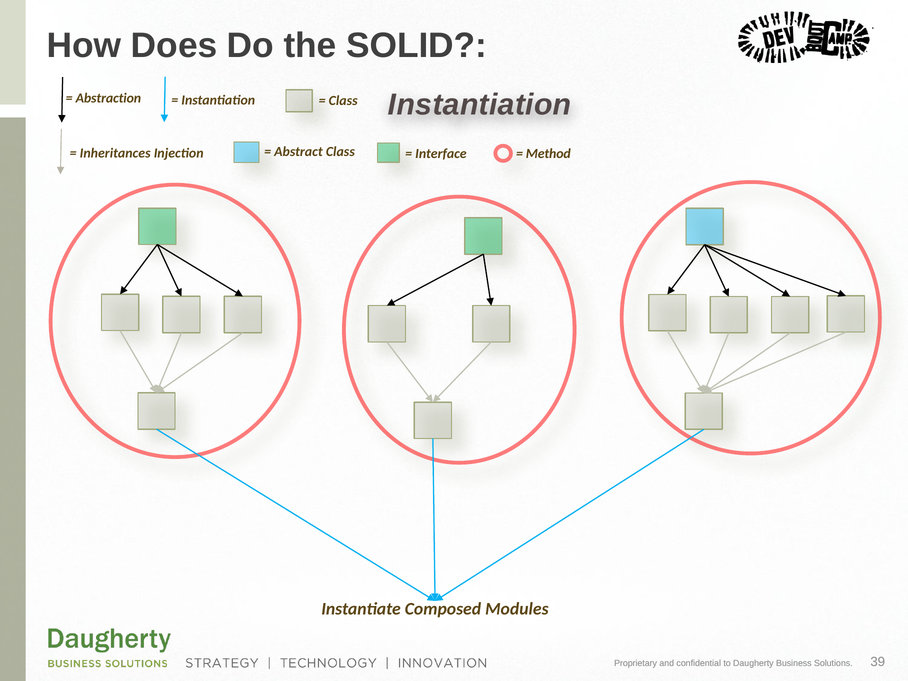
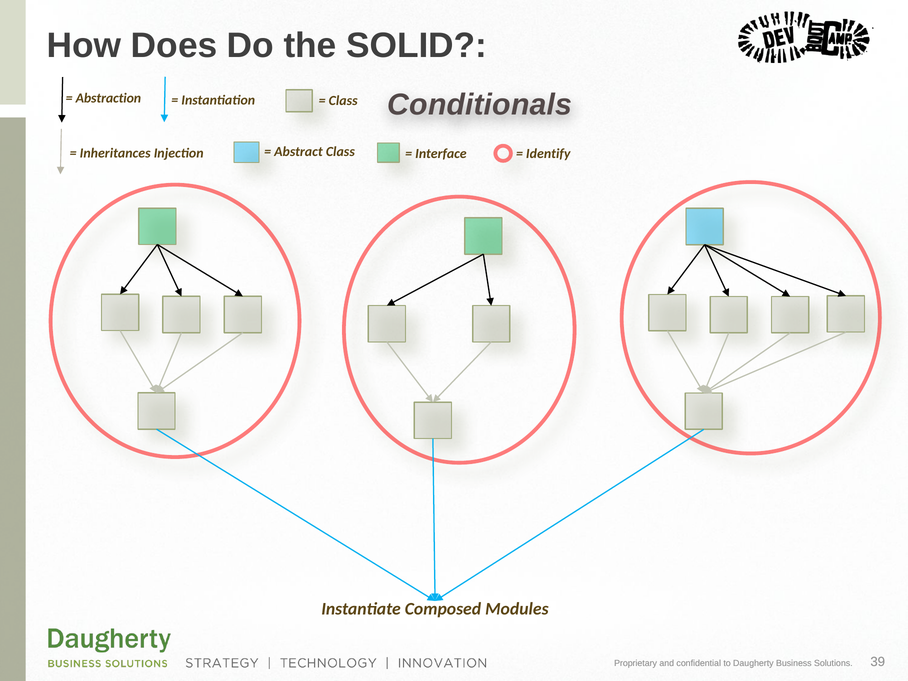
Instantiation: Instantiation -> Conditionals (480, 105)
Method: Method -> Identify (548, 154)
